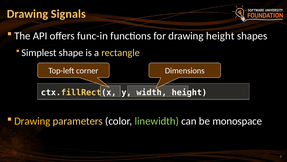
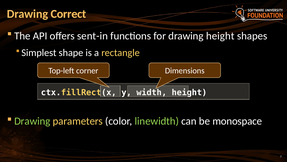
Signals: Signals -> Correct (68, 14)
func-in: func-in -> sent-in (92, 36)
Drawing colour: yellow -> light green (32, 121)
